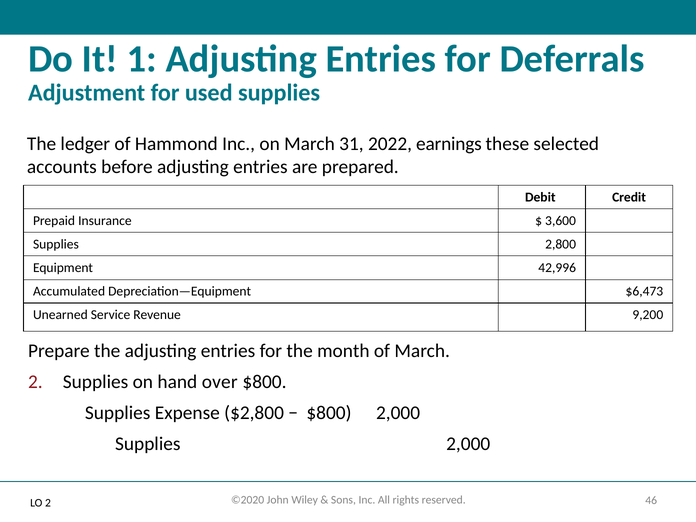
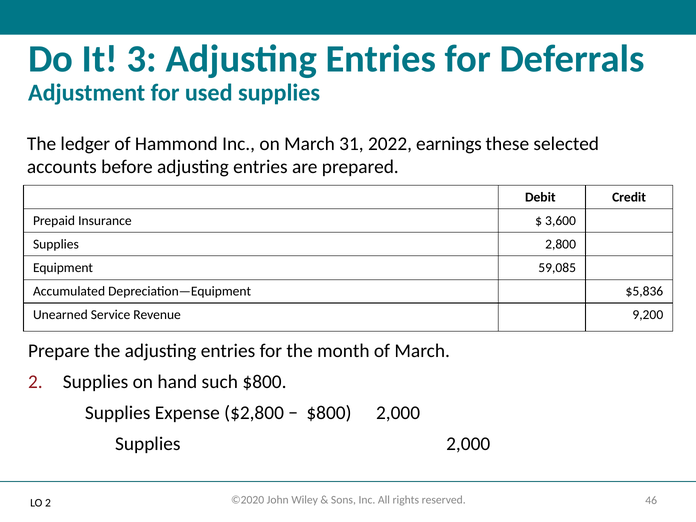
1: 1 -> 3 (142, 59)
42,996: 42,996 -> 59,085 (557, 268)
$6,473: $6,473 -> $5,836 (644, 291)
over: over -> such (220, 382)
